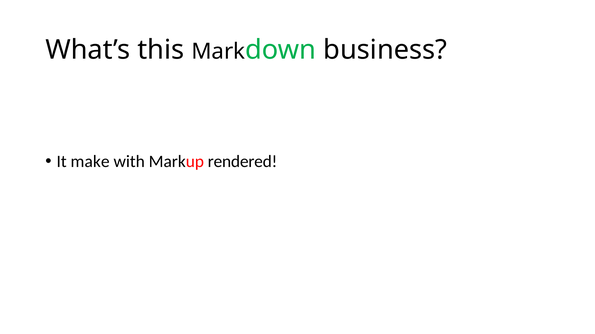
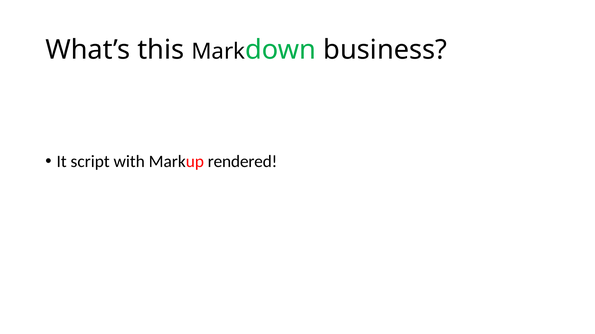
make: make -> script (90, 162)
